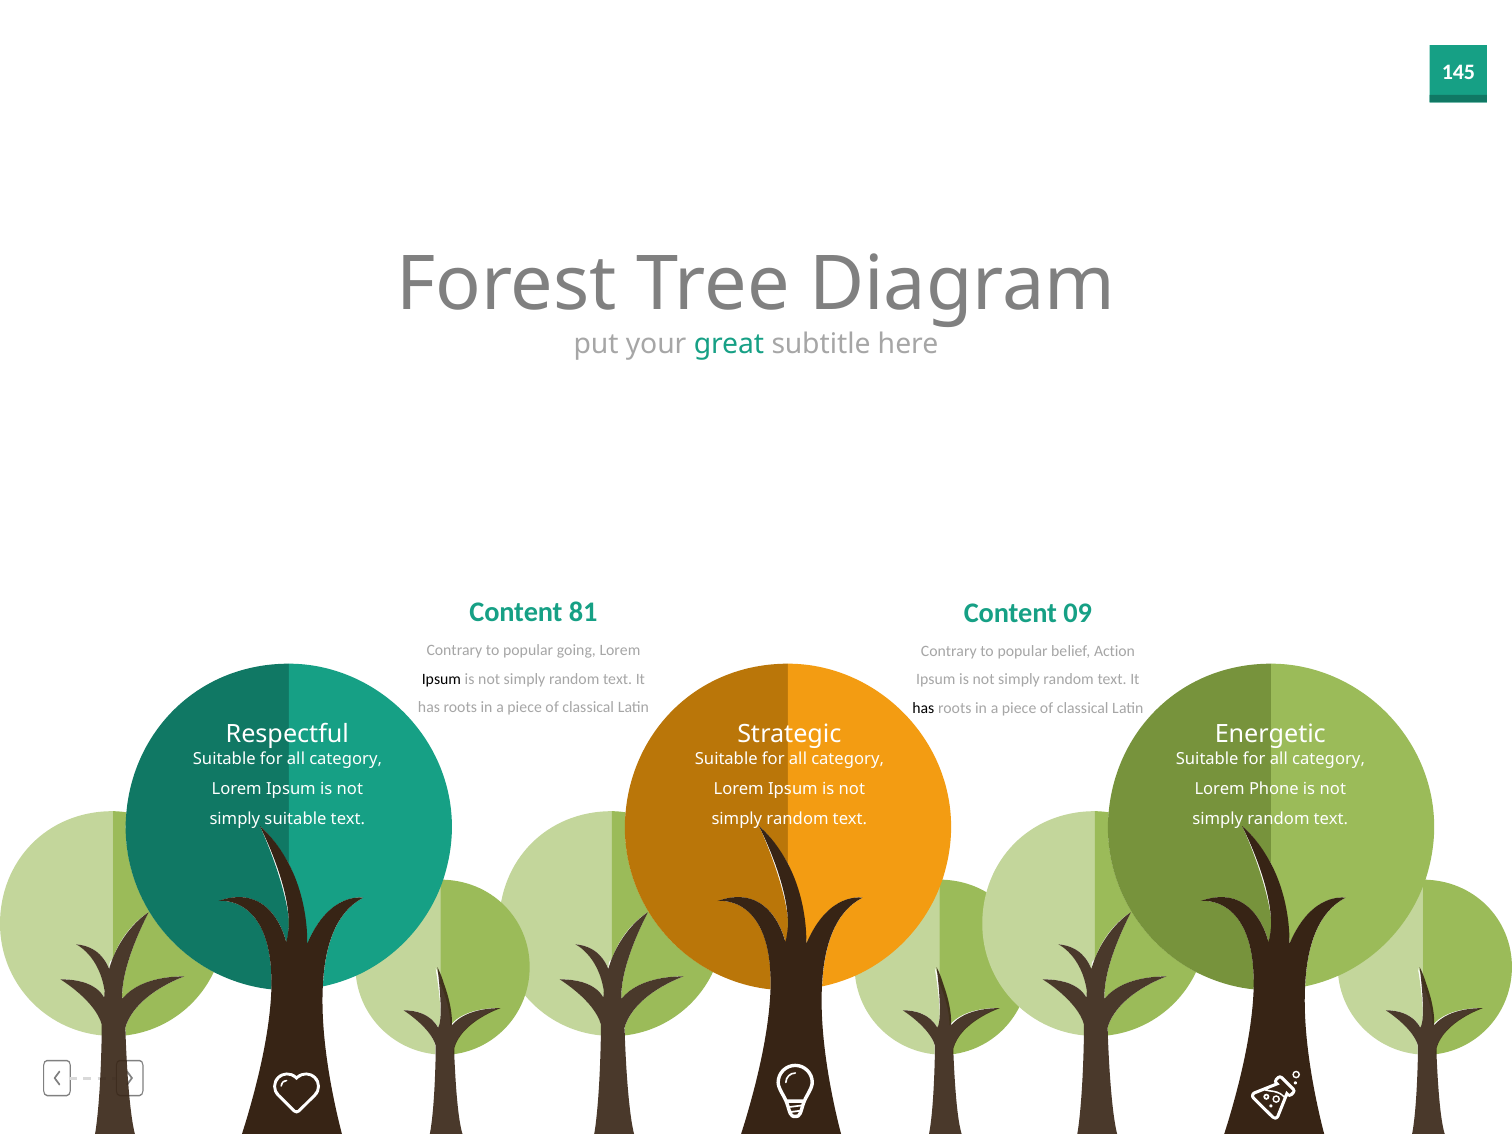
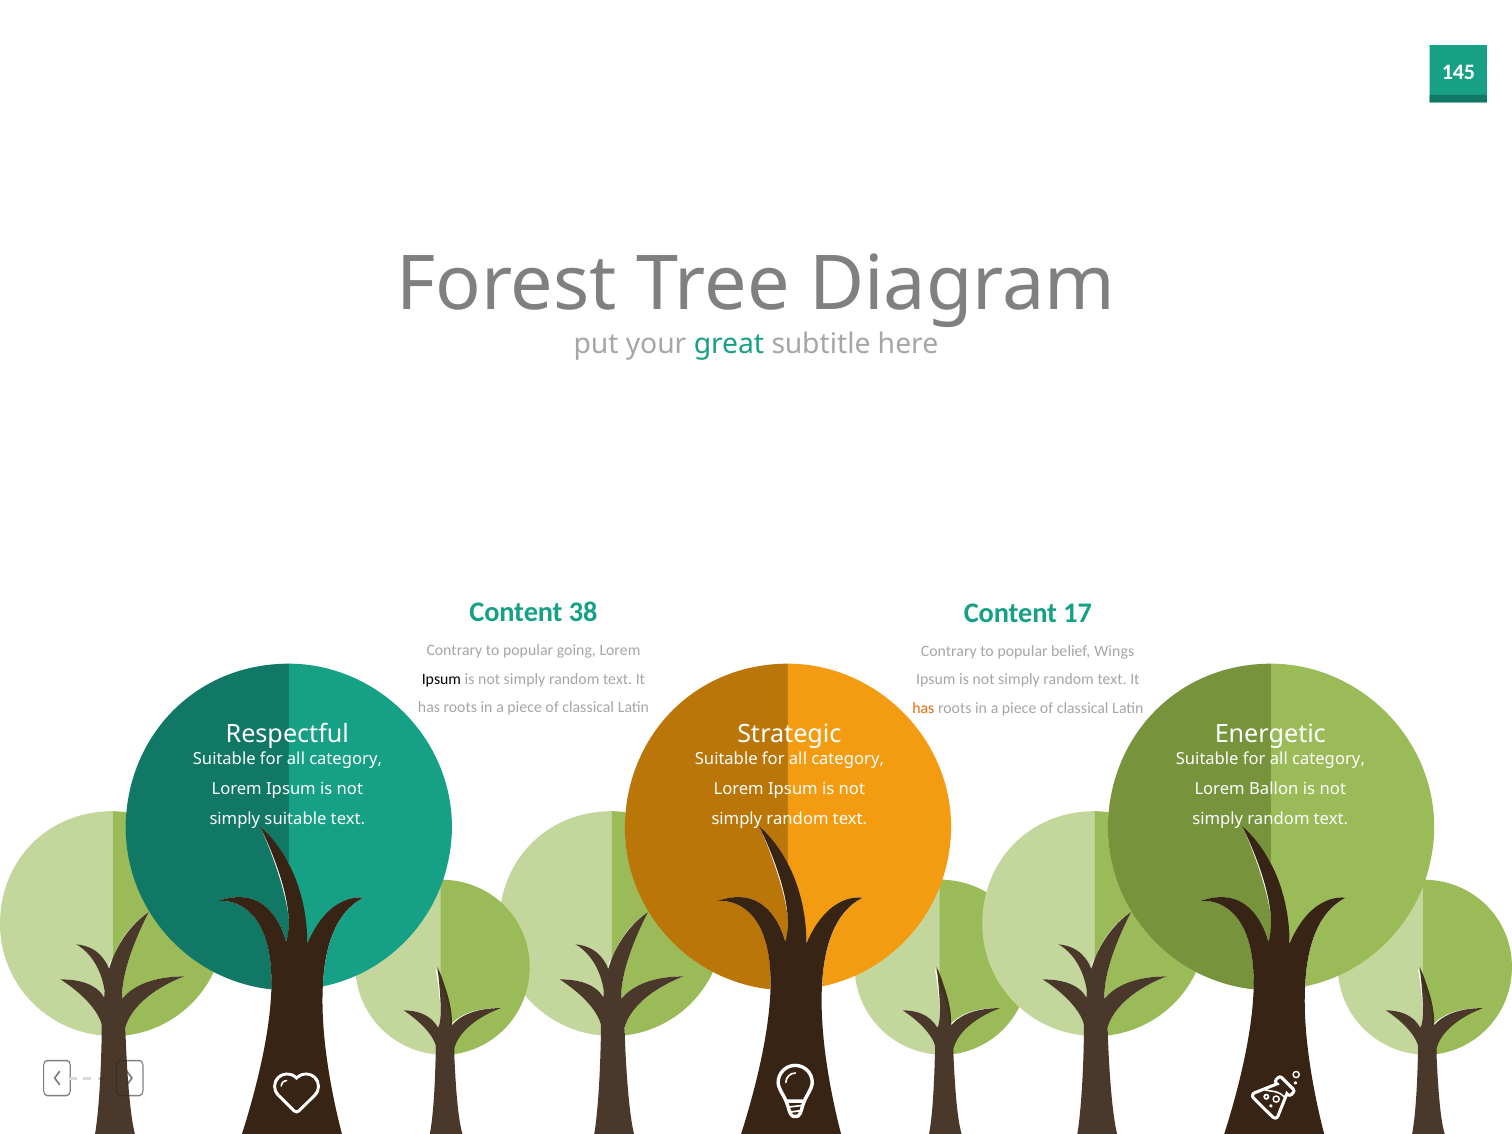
81: 81 -> 38 (583, 613)
09: 09 -> 17 (1078, 613)
Action: Action -> Wings (1114, 651)
has colour: black -> orange (923, 708)
Phone: Phone -> Ballon (1274, 789)
